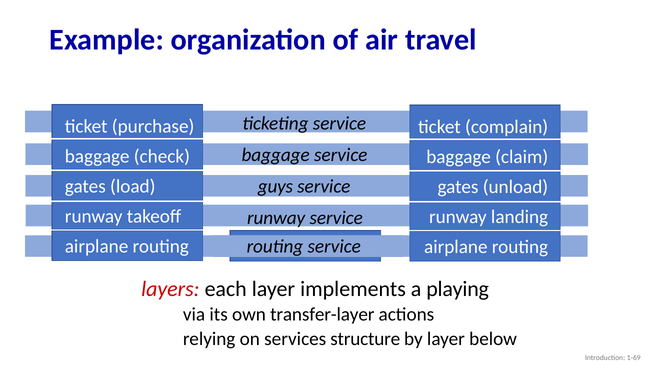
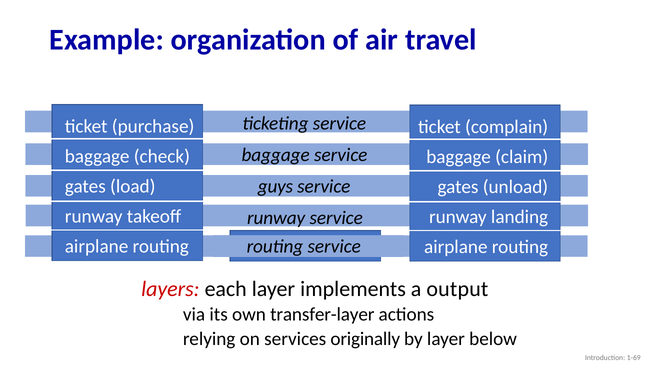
playing: playing -> output (457, 289)
structure: structure -> originally (365, 339)
